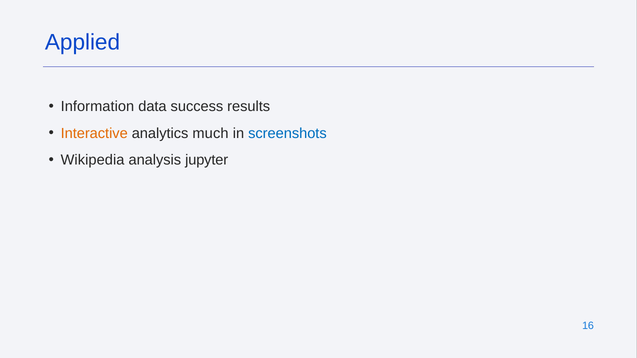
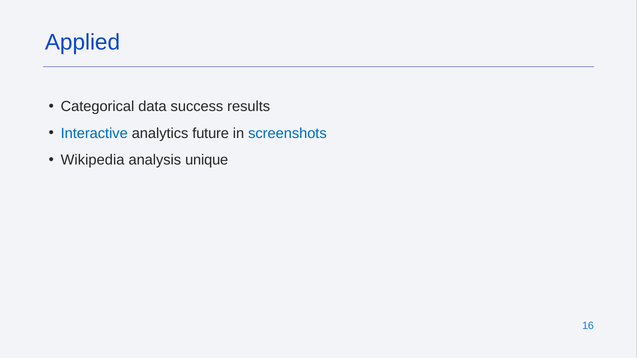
Information: Information -> Categorical (97, 107)
Interactive colour: orange -> blue (94, 133)
much: much -> future (211, 133)
jupyter: jupyter -> unique (207, 160)
